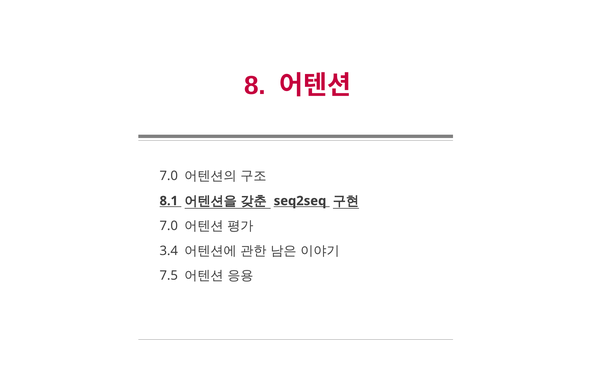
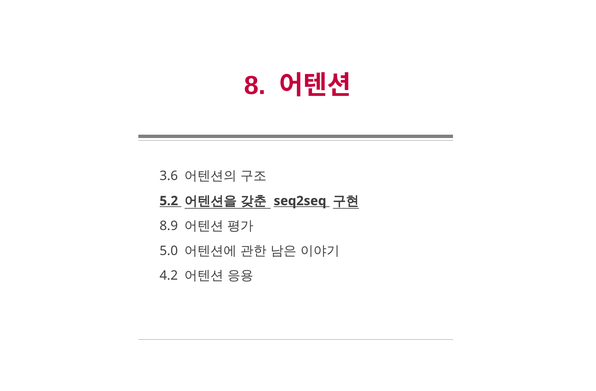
7.0: 7.0 -> 3.6 (169, 176)
8.1: 8.1 -> 5.2 (169, 201)
7.0: 7.0 -> 8.9 (169, 226)
3.4: 3.4 -> 5.0 (169, 251)
7.5: 7.5 -> 4.2 (169, 276)
